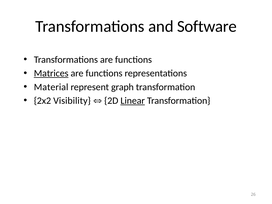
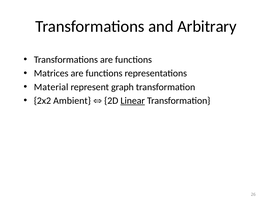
Software: Software -> Arbitrary (207, 26)
Matrices underline: present -> none (51, 73)
Visibility: Visibility -> Ambient (72, 101)
